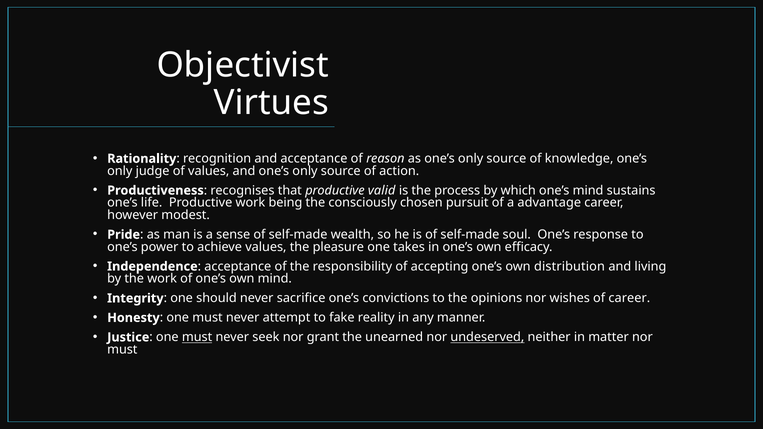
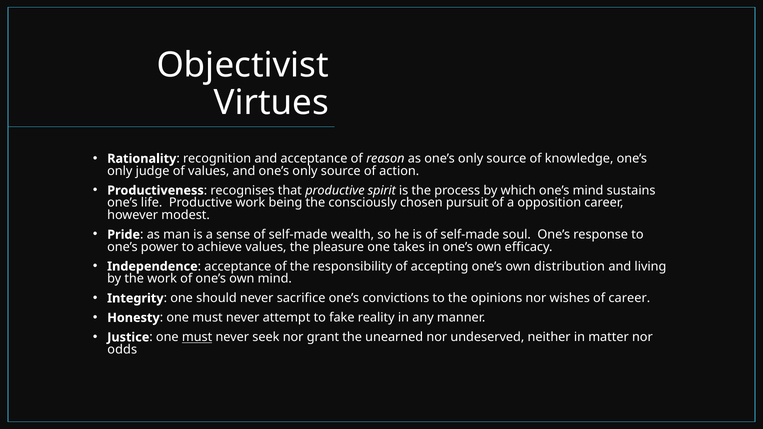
valid: valid -> spirit (382, 191)
advantage: advantage -> opposition (549, 203)
undeserved underline: present -> none (487, 337)
must: must -> odds (122, 350)
